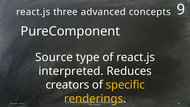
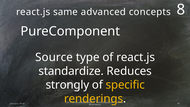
three: three -> same (65, 12)
9: 9 -> 8 (181, 10)
interpreted: interpreted -> standardize (71, 71)
creators: creators -> strongly (67, 85)
